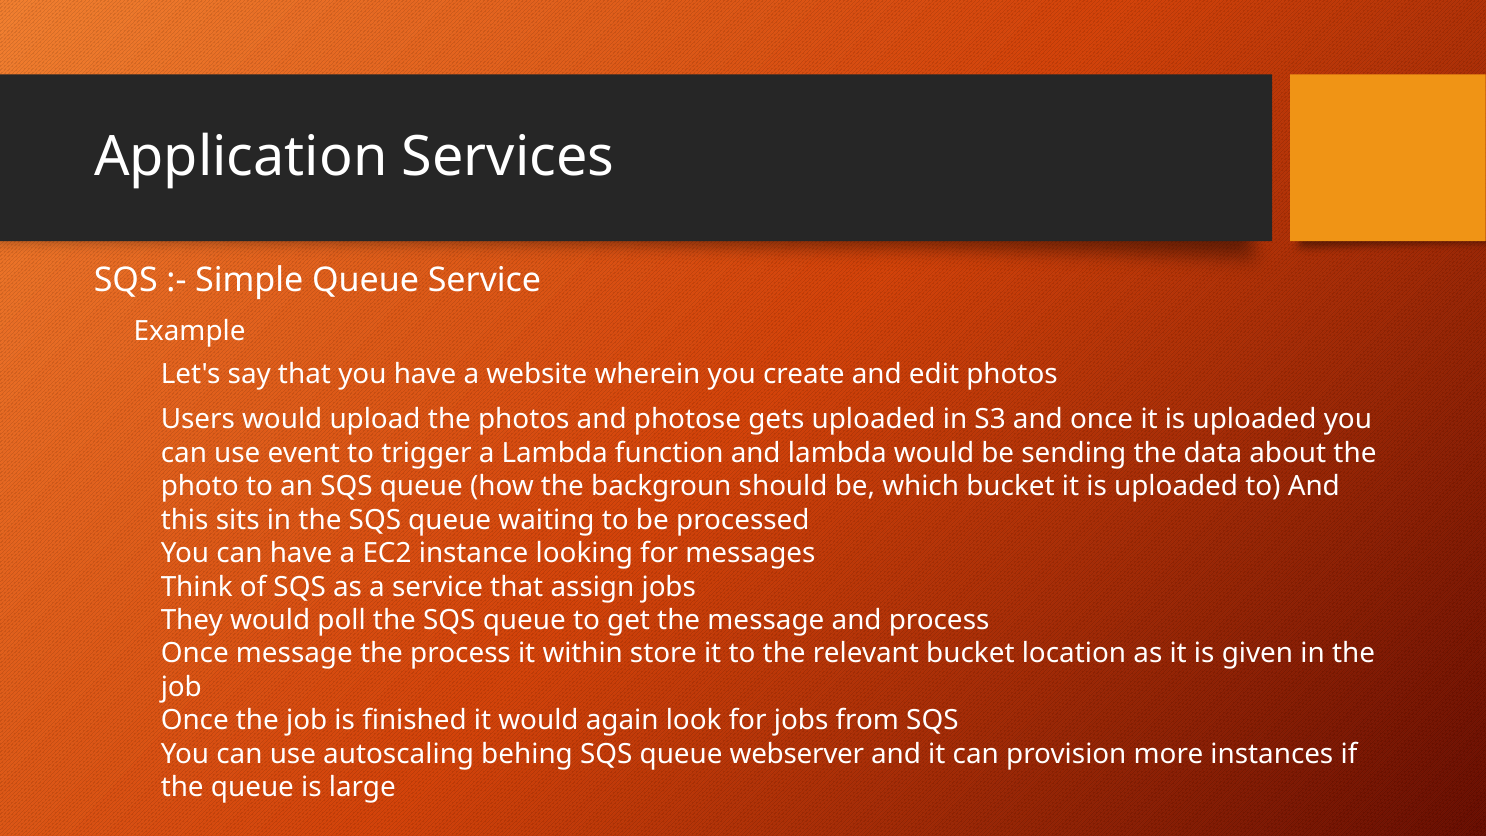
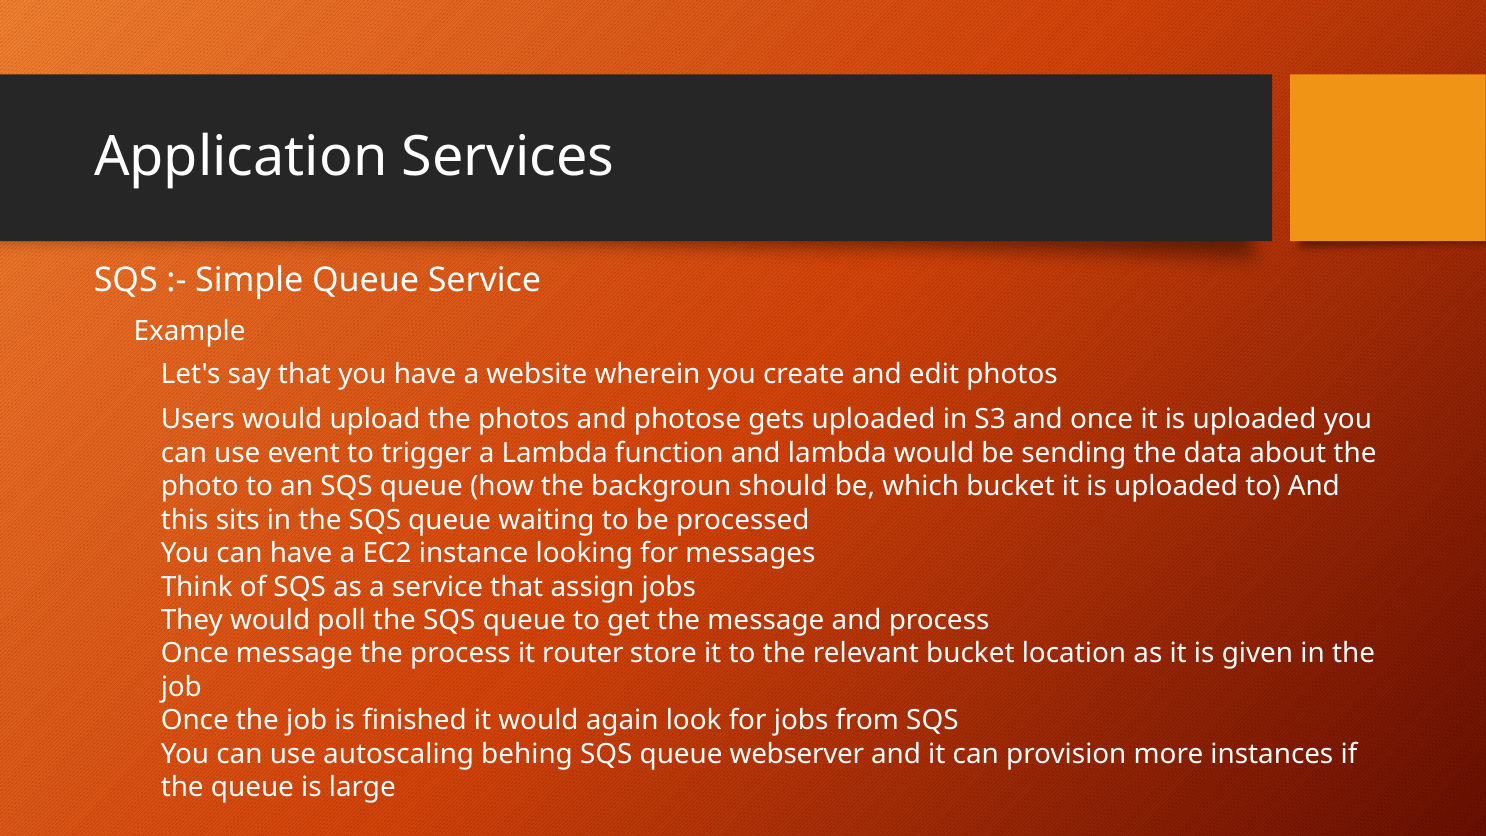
within: within -> router (583, 654)
